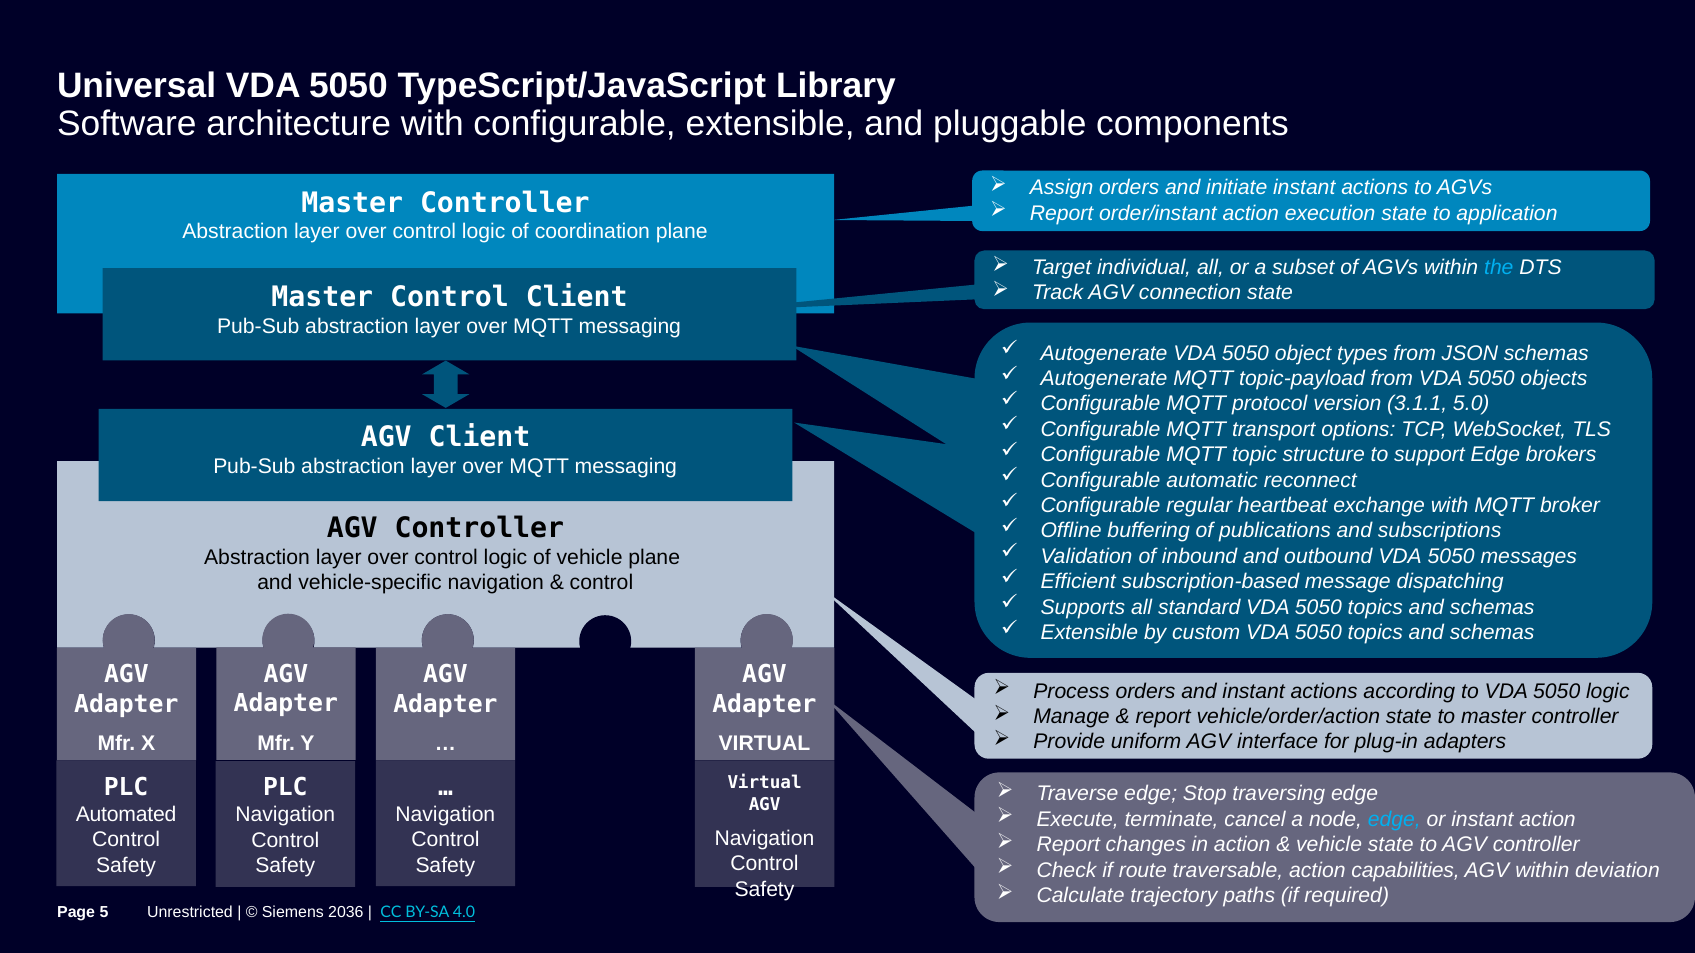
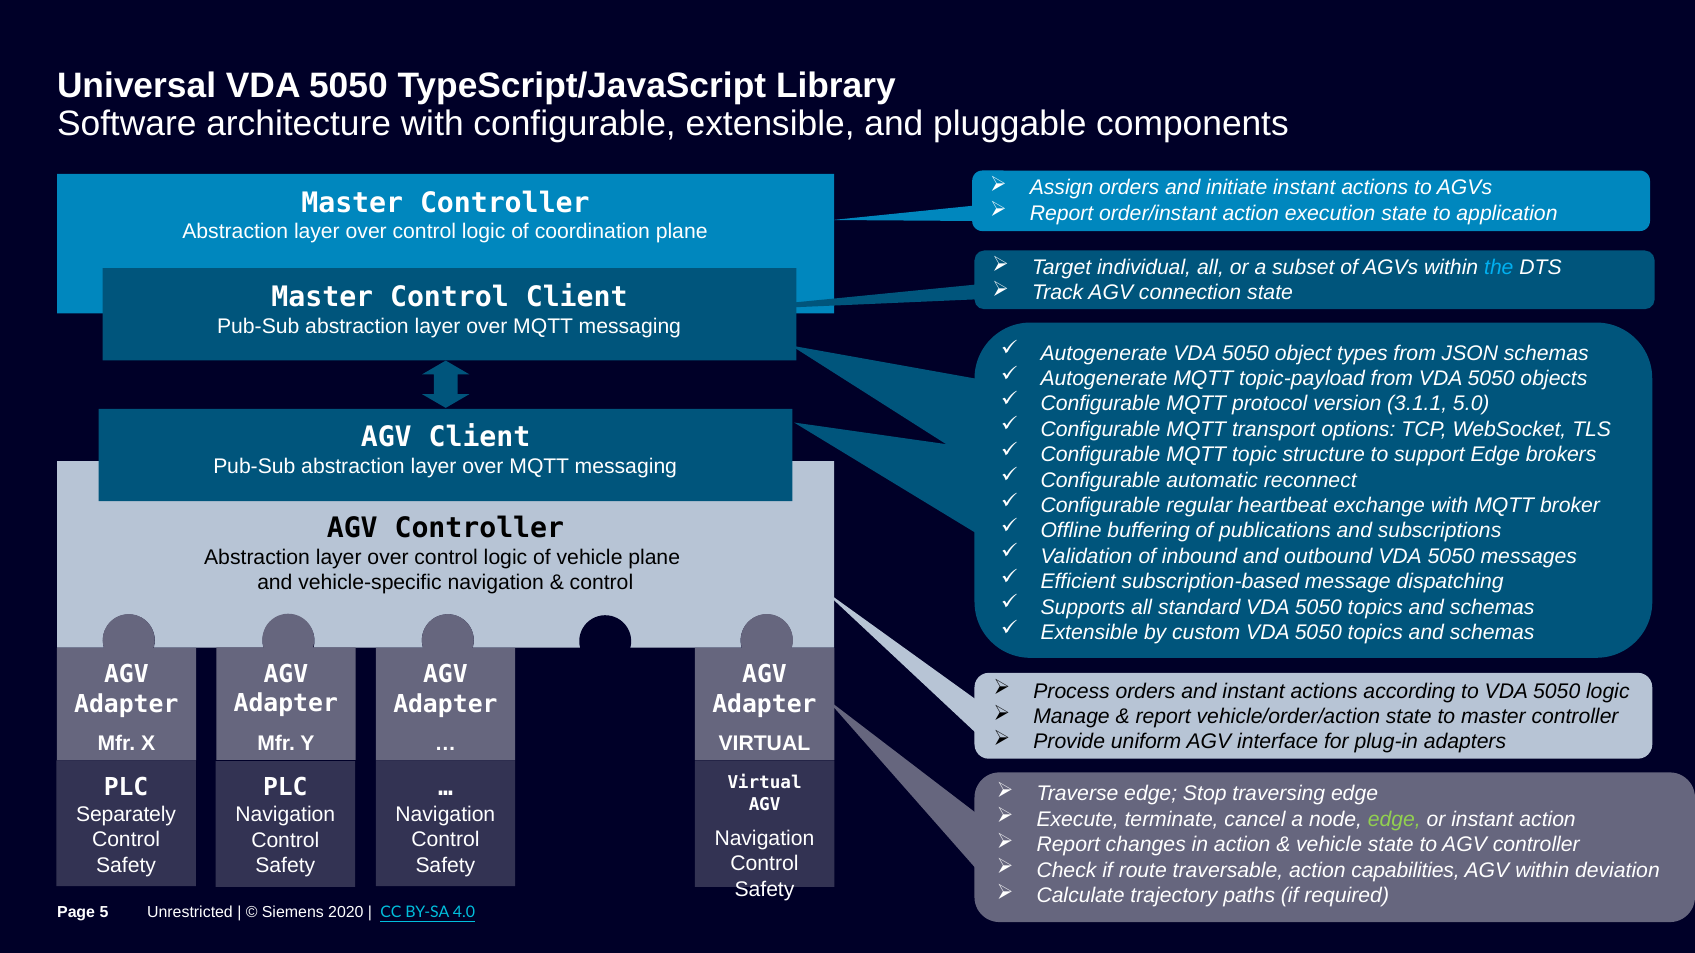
Automated: Automated -> Separately (126, 815)
edge colour: light blue -> light green (1394, 820)
2036: 2036 -> 2020 (346, 912)
